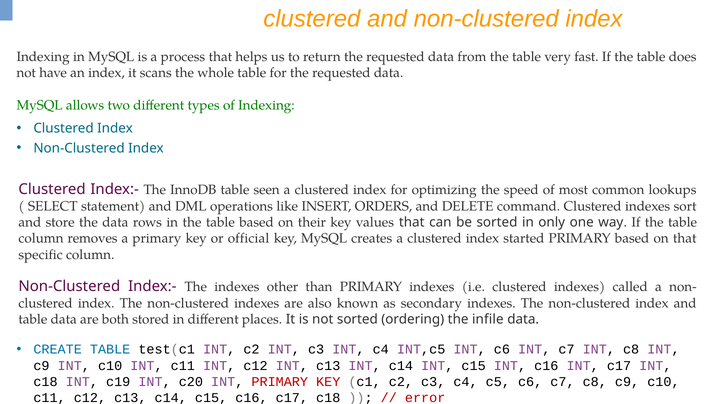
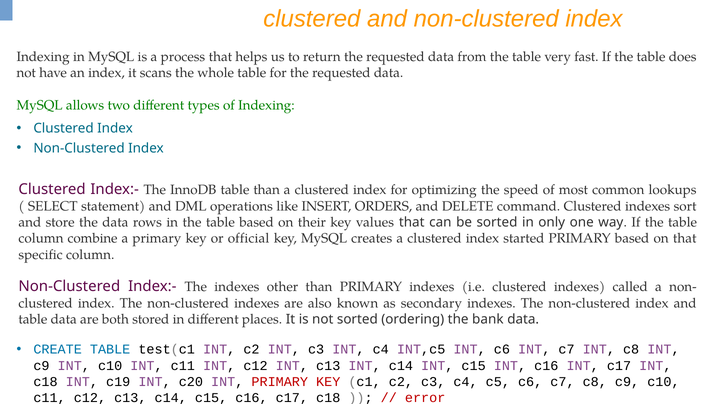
table seen: seen -> than (267, 190)
removes: removes -> combine (93, 238)
infile: infile -> bank (488, 319)
